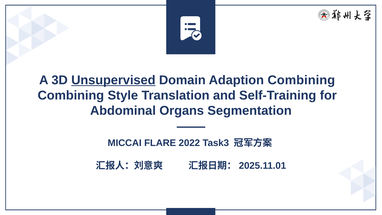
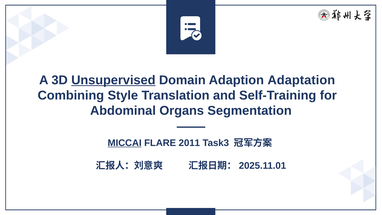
Adaption Combining: Combining -> Adaptation (301, 80)
MICCAI underline: none -> present (125, 143)
2022: 2022 -> 2011 (189, 143)
